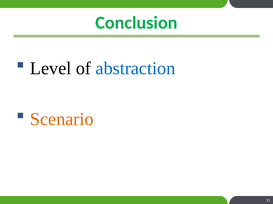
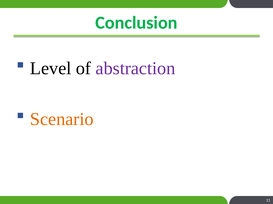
abstraction colour: blue -> purple (135, 69)
